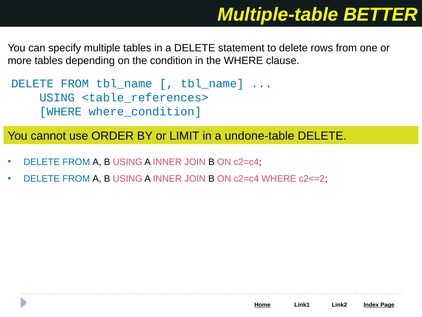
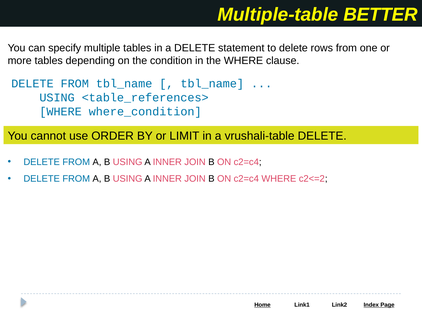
undone-table: undone-table -> vrushali-table (260, 136)
